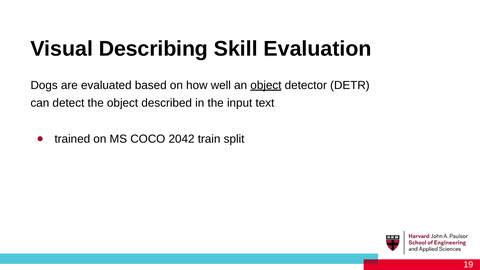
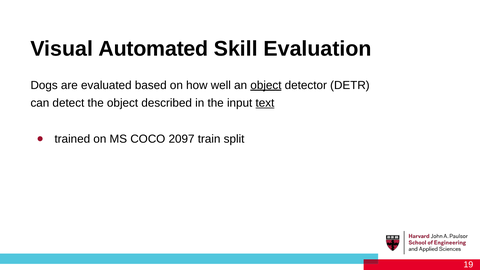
Describing: Describing -> Automated (153, 49)
text underline: none -> present (265, 103)
2042: 2042 -> 2097 (182, 139)
